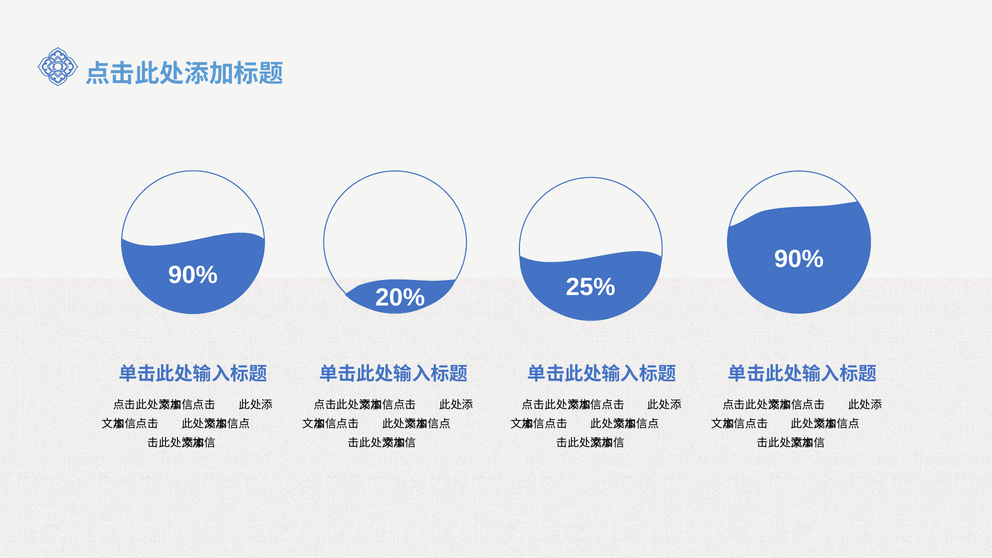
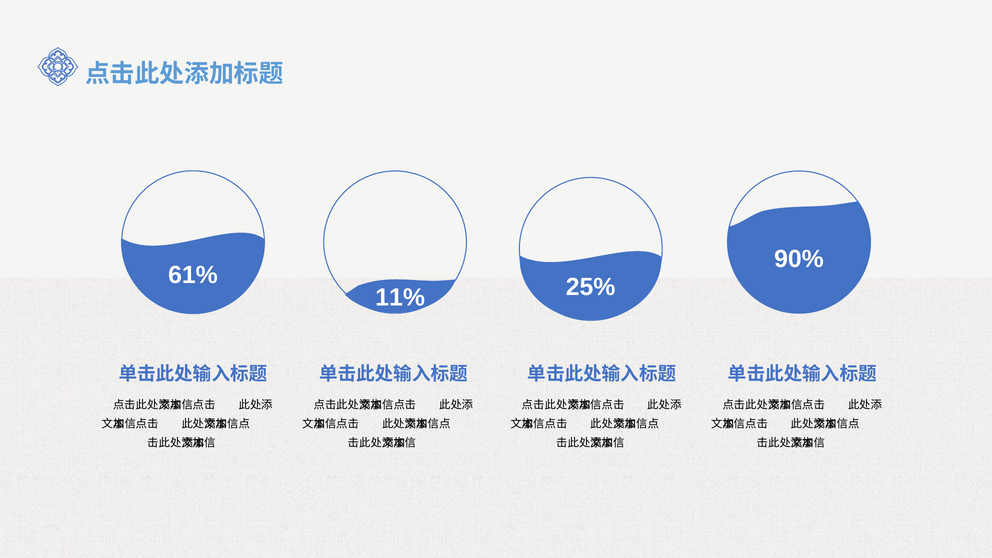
90%: 90% -> 61% (193, 275)
20%: 20% -> 11% (400, 298)
